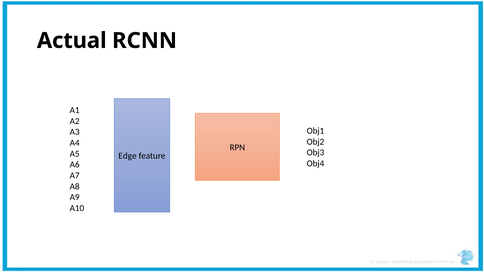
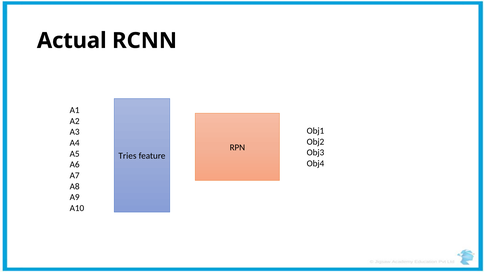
Edge: Edge -> Tries (127, 156)
